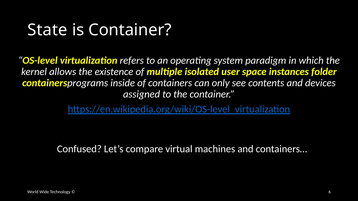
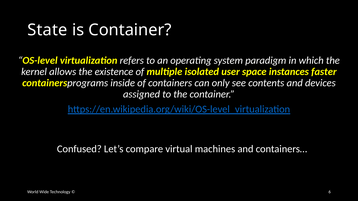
folder: folder -> faster (324, 72)
